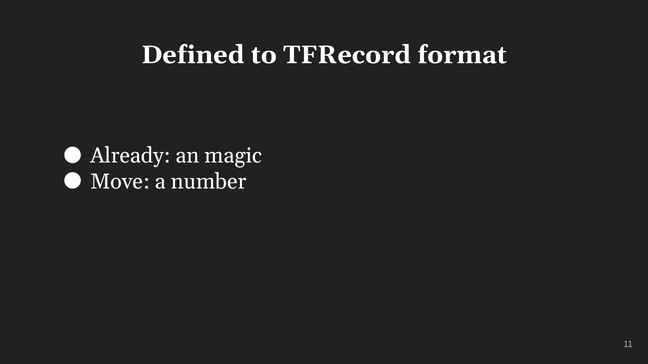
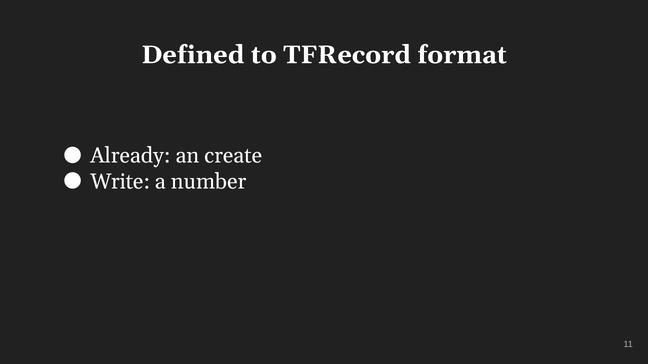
magic: magic -> create (233, 156)
Move: Move -> Write (120, 182)
